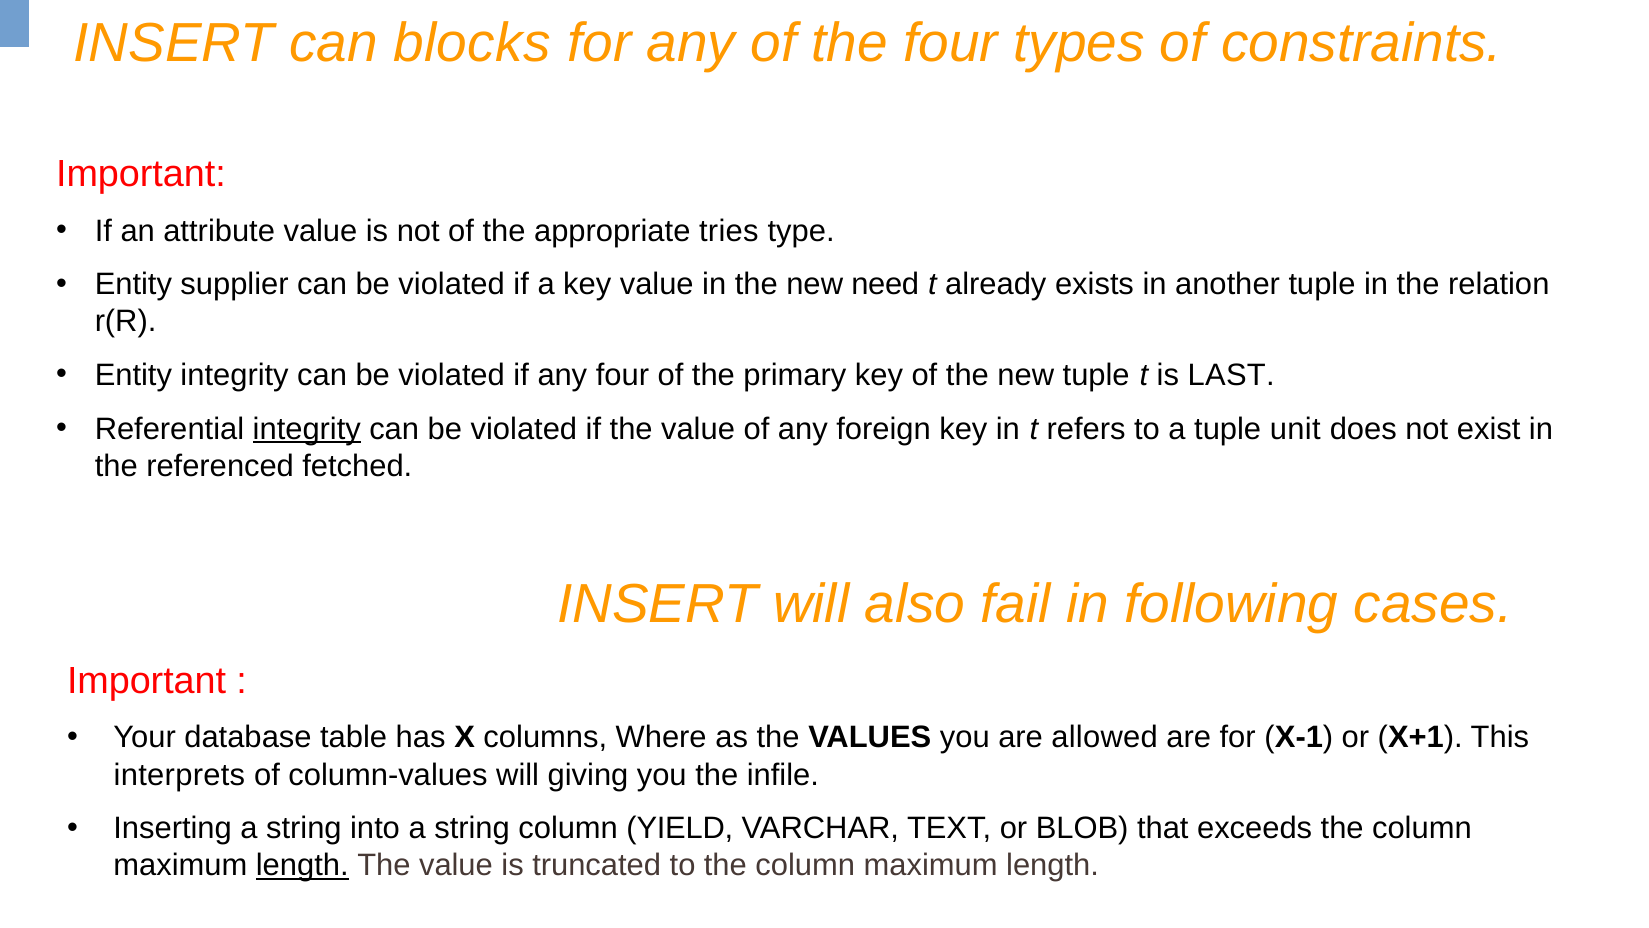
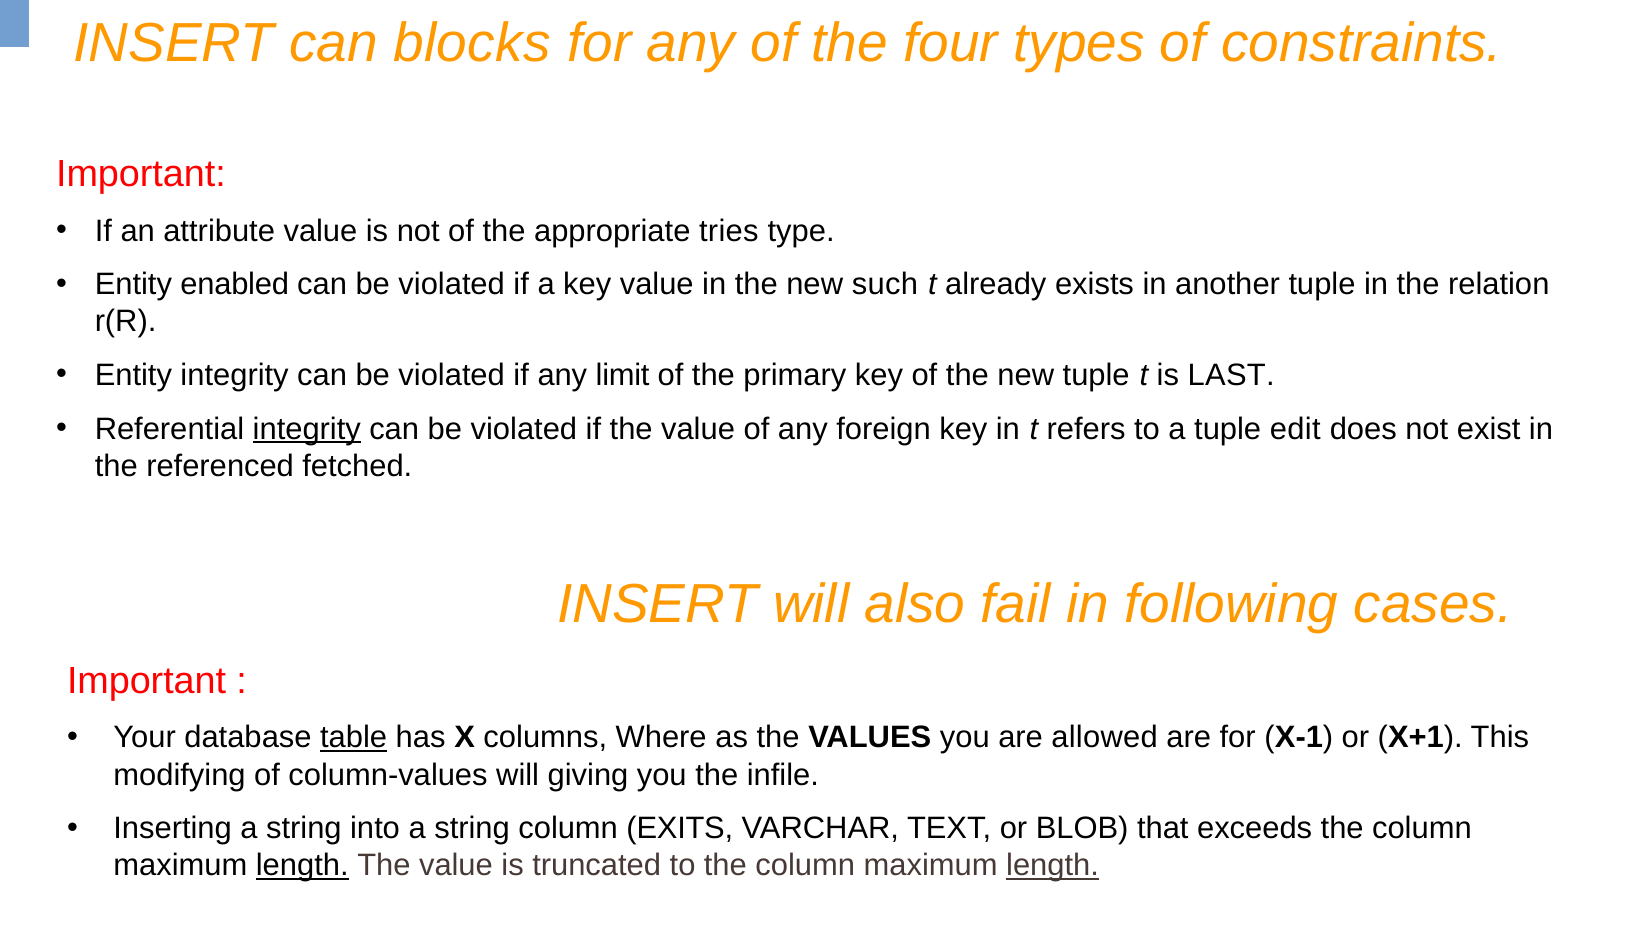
supplier: supplier -> enabled (235, 285)
need: need -> such (885, 285)
any four: four -> limit (623, 375)
unit: unit -> edit (1295, 429)
table underline: none -> present (354, 737)
interprets: interprets -> modifying (180, 774)
YIELD: YIELD -> EXITS (680, 828)
length underline: none -> present (1053, 865)
